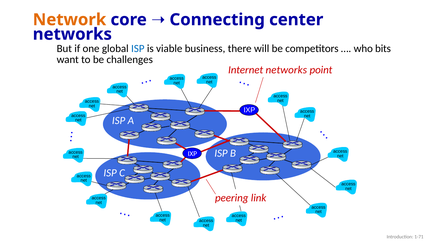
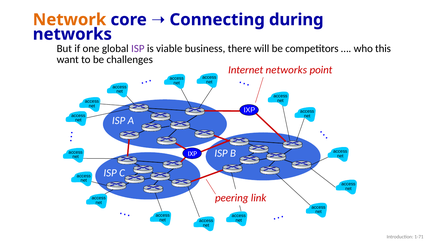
center: center -> during (296, 20)
ISP colour: blue -> purple (138, 48)
bits: bits -> this (383, 48)
